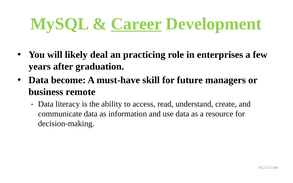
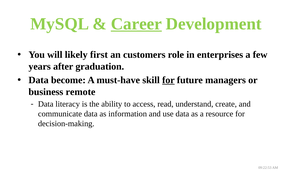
deal: deal -> first (99, 55)
practicing: practicing -> customers (144, 55)
for underline: none -> present (168, 80)
